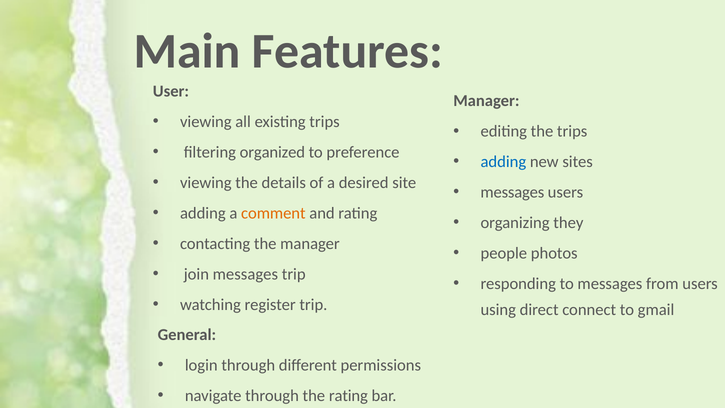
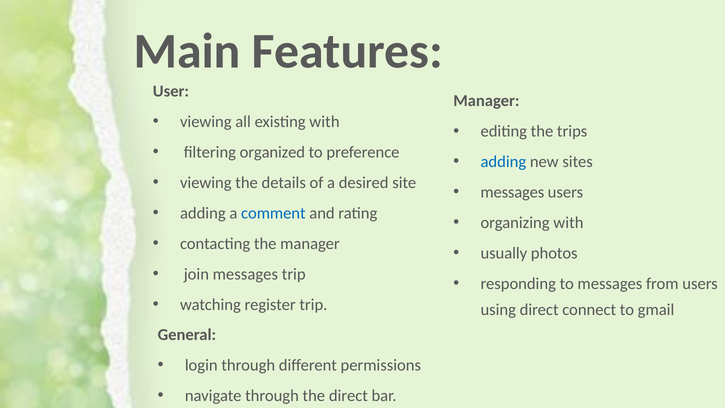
existing trips: trips -> with (324, 122)
comment colour: orange -> blue (273, 213)
organizing they: they -> with (568, 223)
people: people -> usually (504, 253)
the rating: rating -> direct (348, 395)
